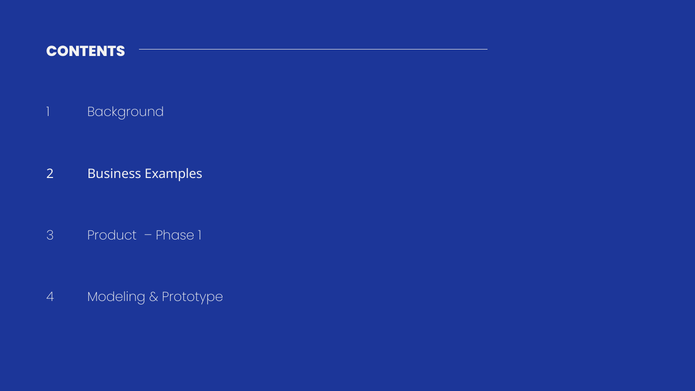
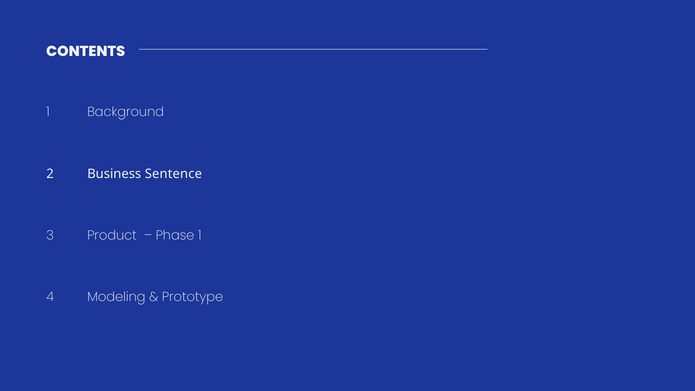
Examples: Examples -> Sentence (173, 174)
